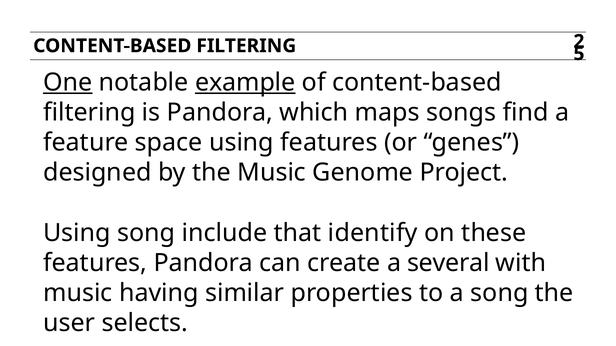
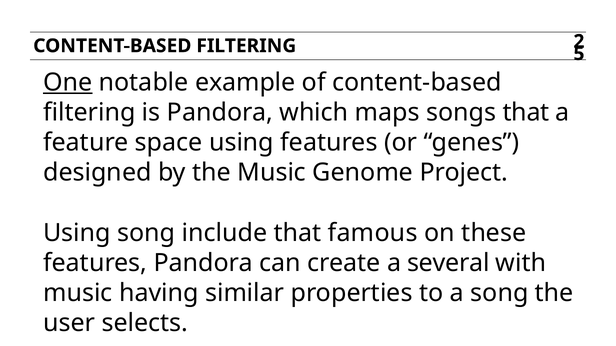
example underline: present -> none (245, 82)
songs find: find -> that (526, 112)
identify: identify -> famous (373, 233)
